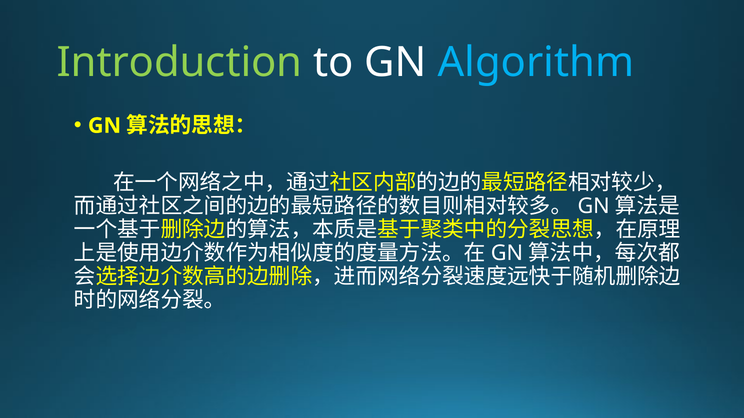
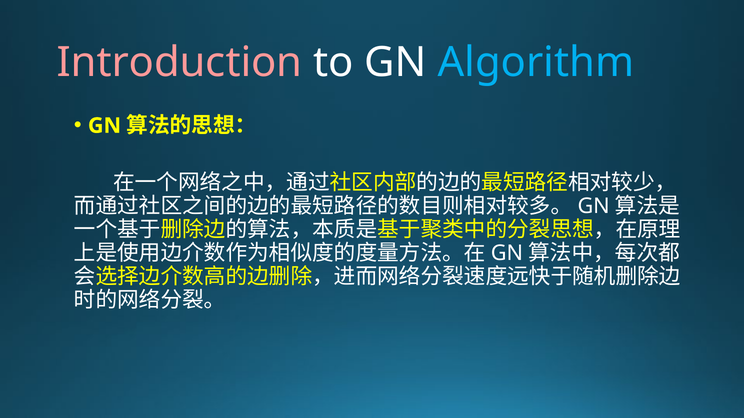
Introduction colour: light green -> pink (180, 62)
